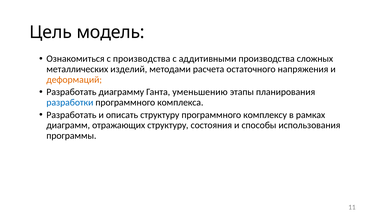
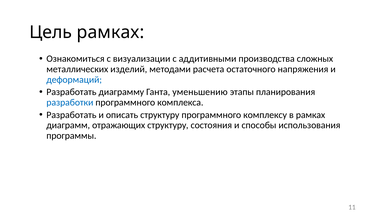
Цель модель: модель -> рамках (111, 32)
с производства: производства -> визуализации (142, 59)
деформаций colour: orange -> blue (74, 79)
